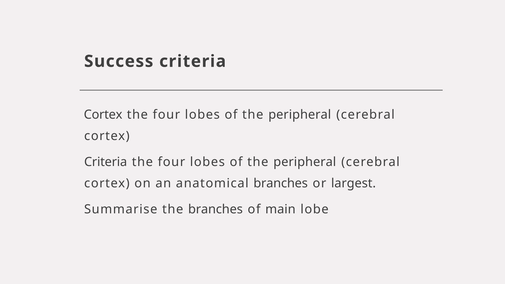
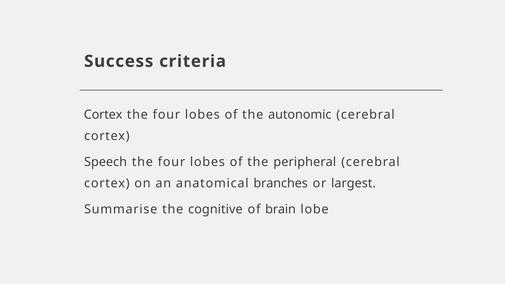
peripheral: peripheral -> autonomic (300, 115)
Criteria: Criteria -> Speech (106, 162)
the branches: branches -> cognitive (215, 209)
main: main -> brain (281, 209)
